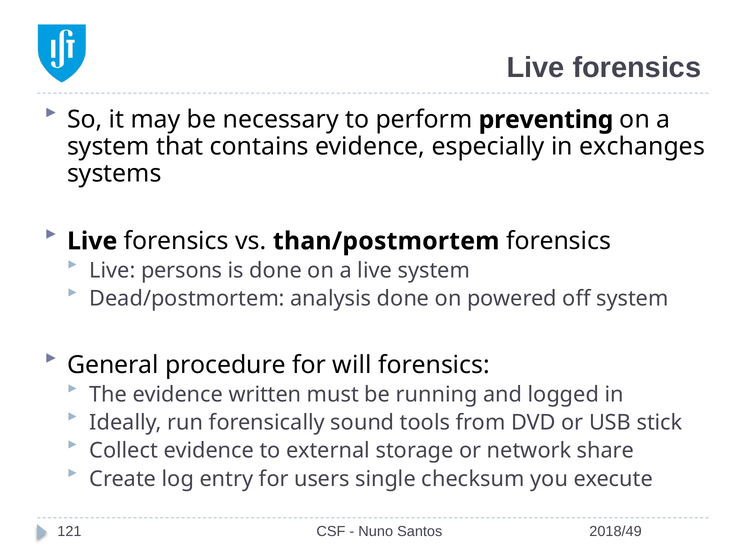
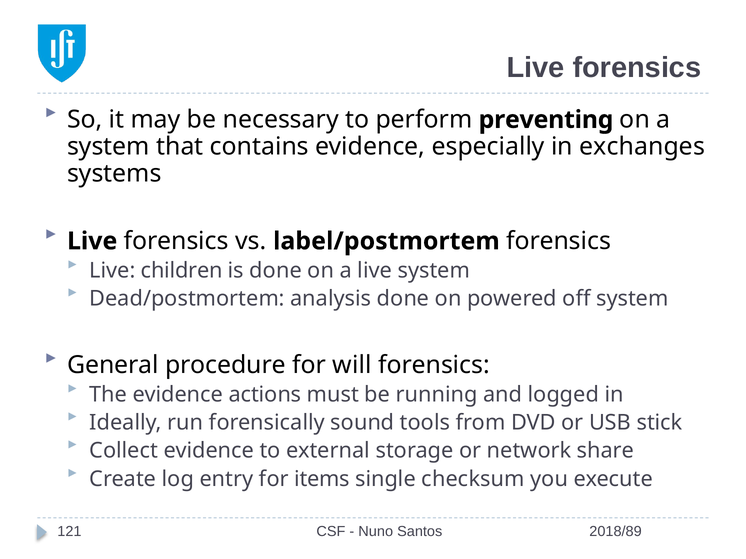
than/postmortem: than/postmortem -> label/postmortem (386, 241)
persons: persons -> children (182, 271)
written: written -> actions (265, 395)
users: users -> items (322, 479)
2018/49: 2018/49 -> 2018/89 (616, 532)
